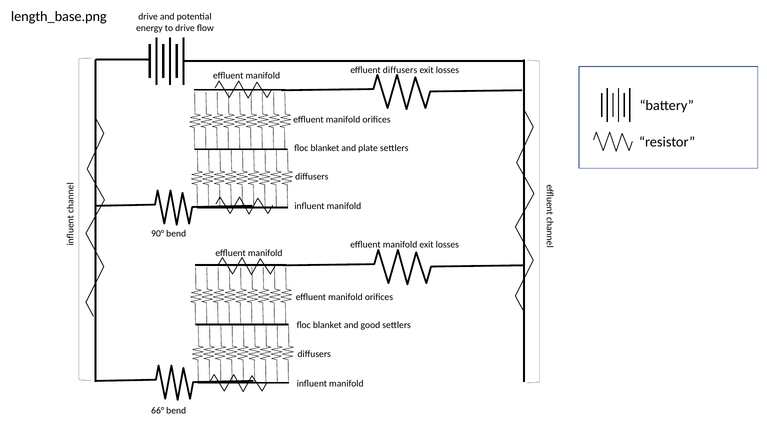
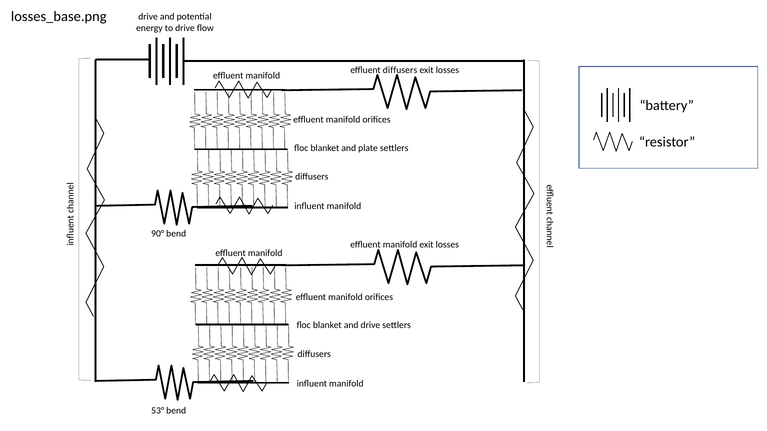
length_base.png: length_base.png -> losses_base.png (59, 17)
and good: good -> drive (370, 326)
66°: 66° -> 53° (158, 411)
